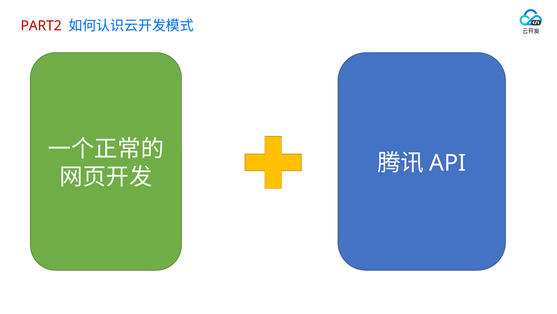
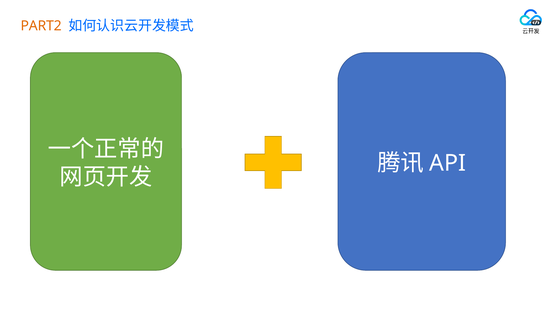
PART2 colour: red -> orange (41, 26)
